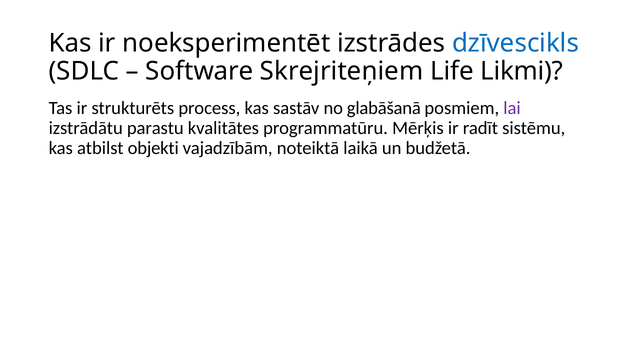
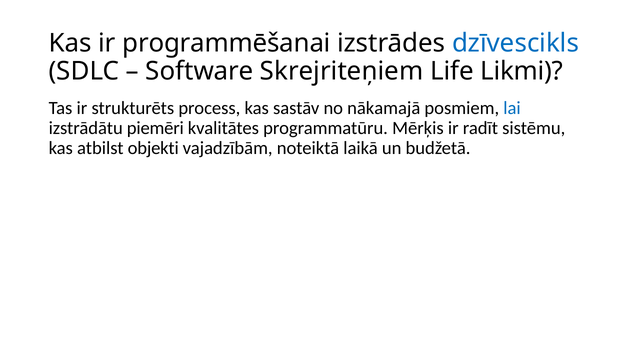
noeksperimentēt: noeksperimentēt -> programmēšanai (226, 43)
glabāšanā: glabāšanā -> nākamajā (384, 108)
lai colour: purple -> blue (512, 108)
parastu: parastu -> piemēri (155, 128)
